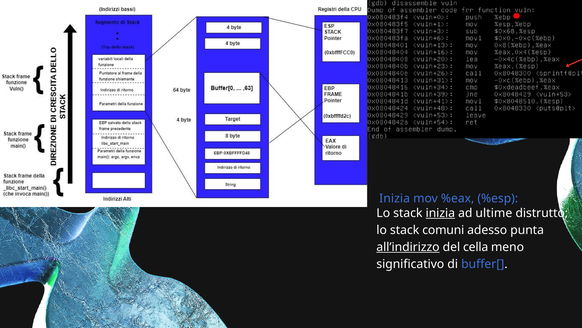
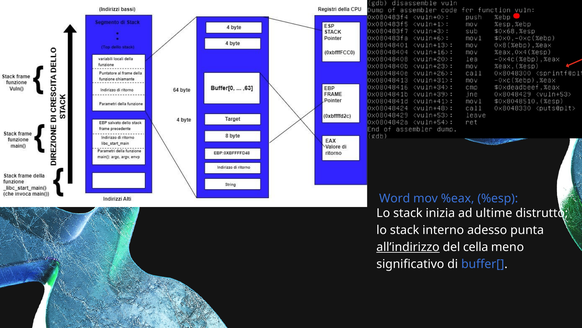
Inizia: Inizia -> Word (395, 198)
inizia underline: present -> none (440, 213)
comuni: comuni -> interno (443, 230)
